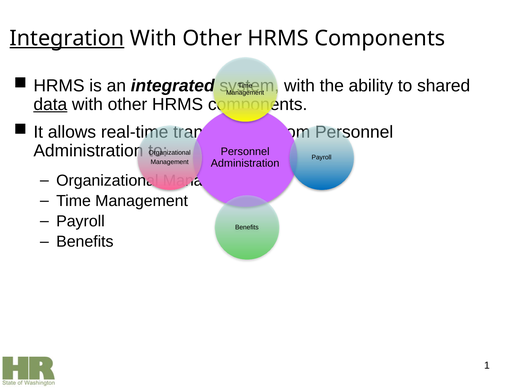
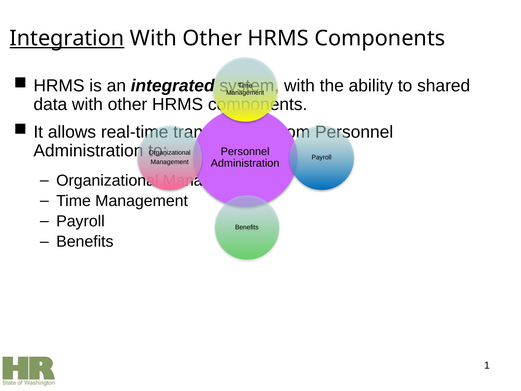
data underline: present -> none (50, 104)
